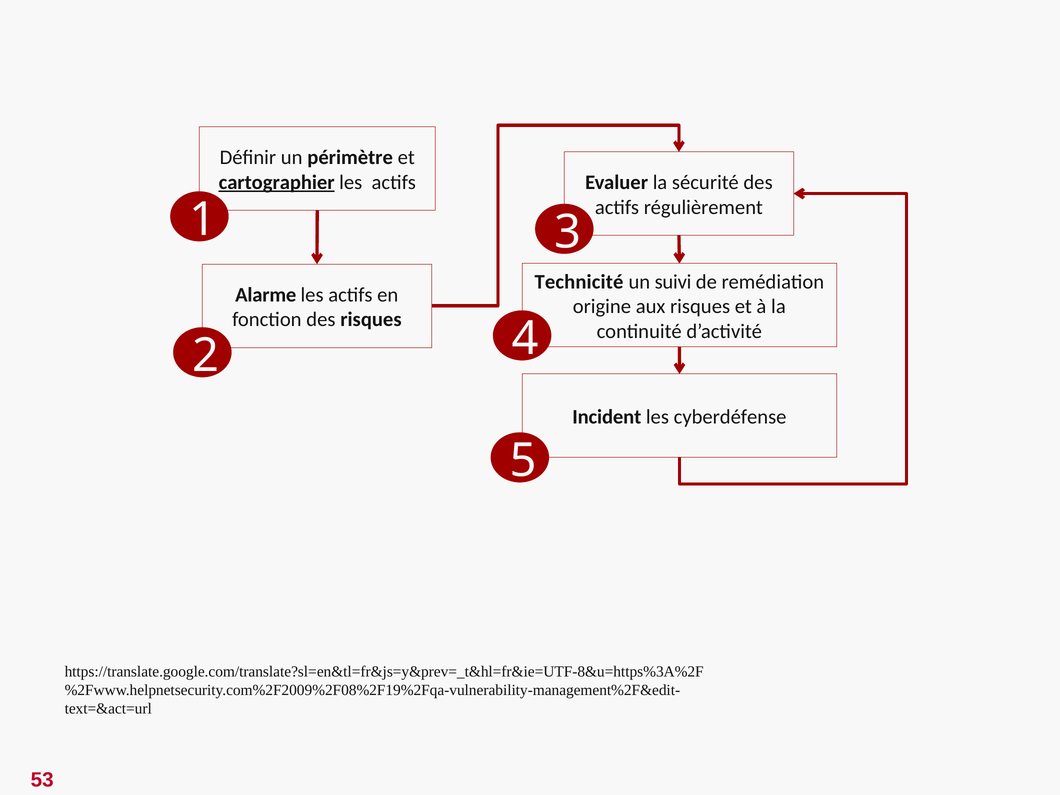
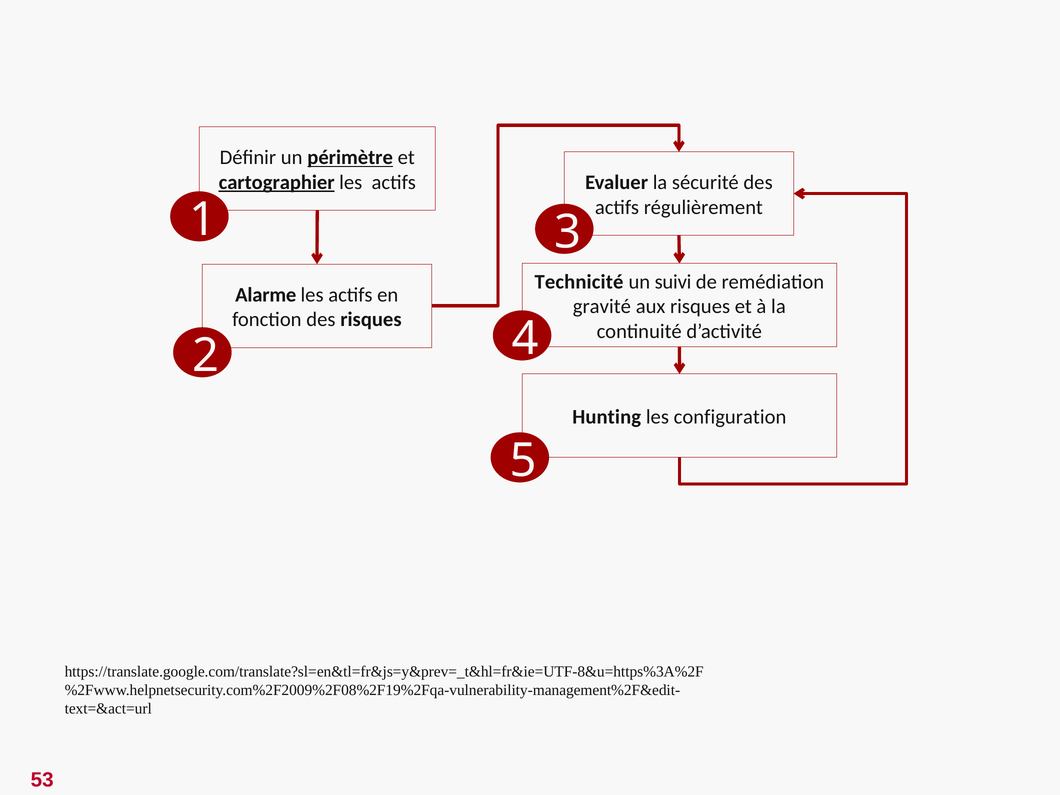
périmètre underline: none -> present (350, 158)
origine: origine -> gravité (602, 307)
Incident: Incident -> Hunting (607, 417)
cyberdéfense: cyberdéfense -> configuration (730, 417)
